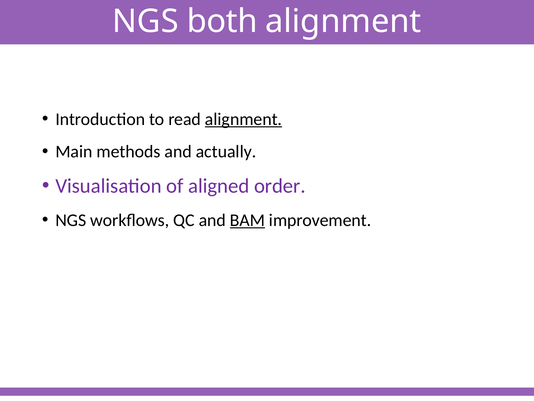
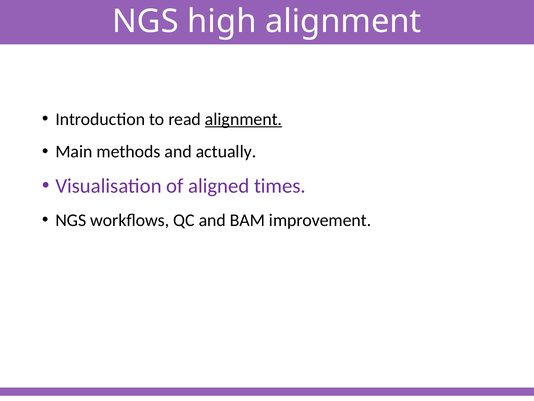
both: both -> high (222, 21)
order: order -> times (280, 186)
BAM underline: present -> none (247, 220)
